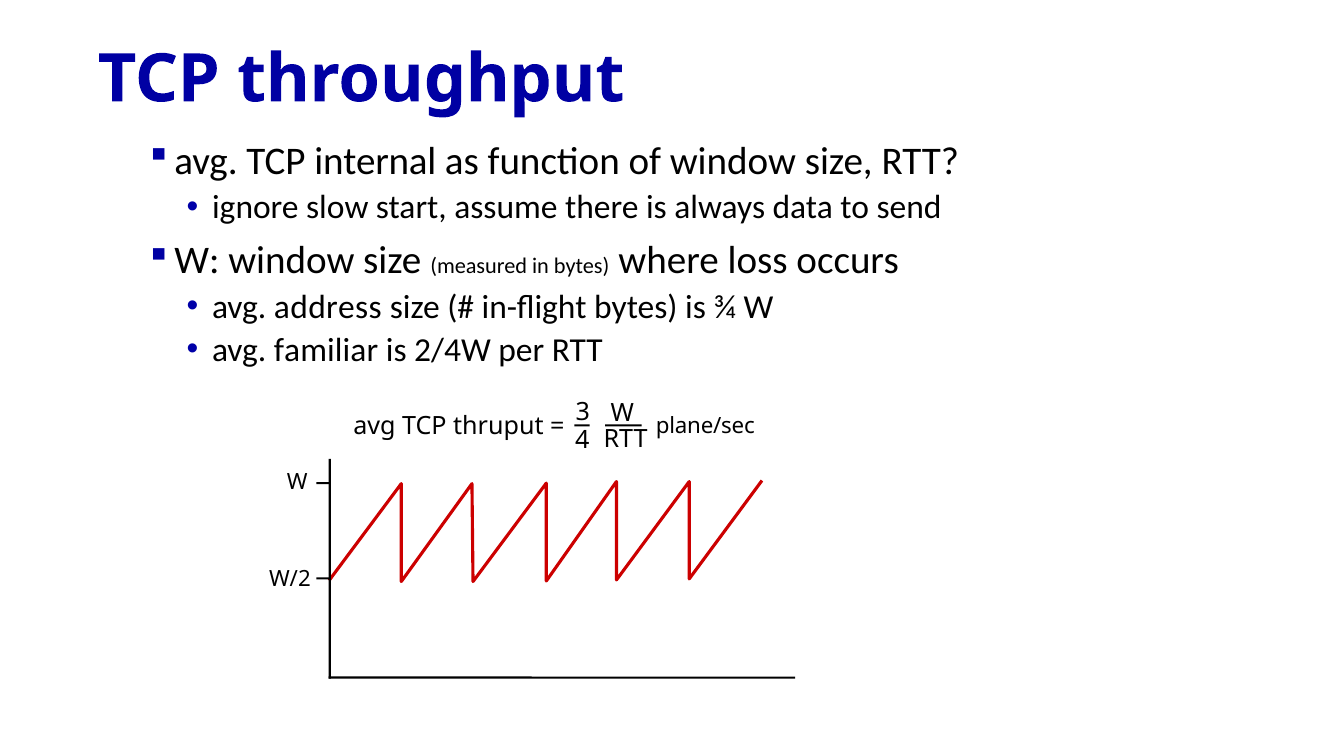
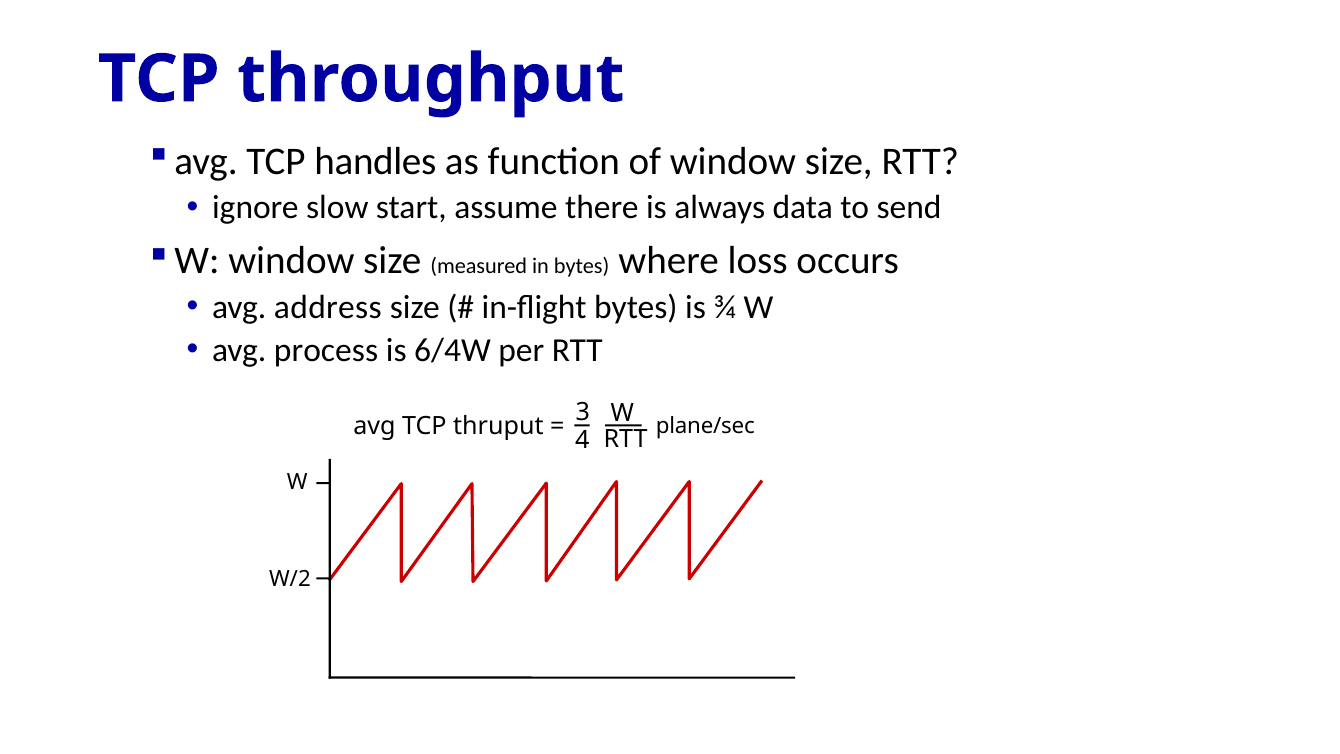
internal: internal -> handles (375, 162)
familiar: familiar -> process (326, 350)
2/4W: 2/4W -> 6/4W (453, 350)
